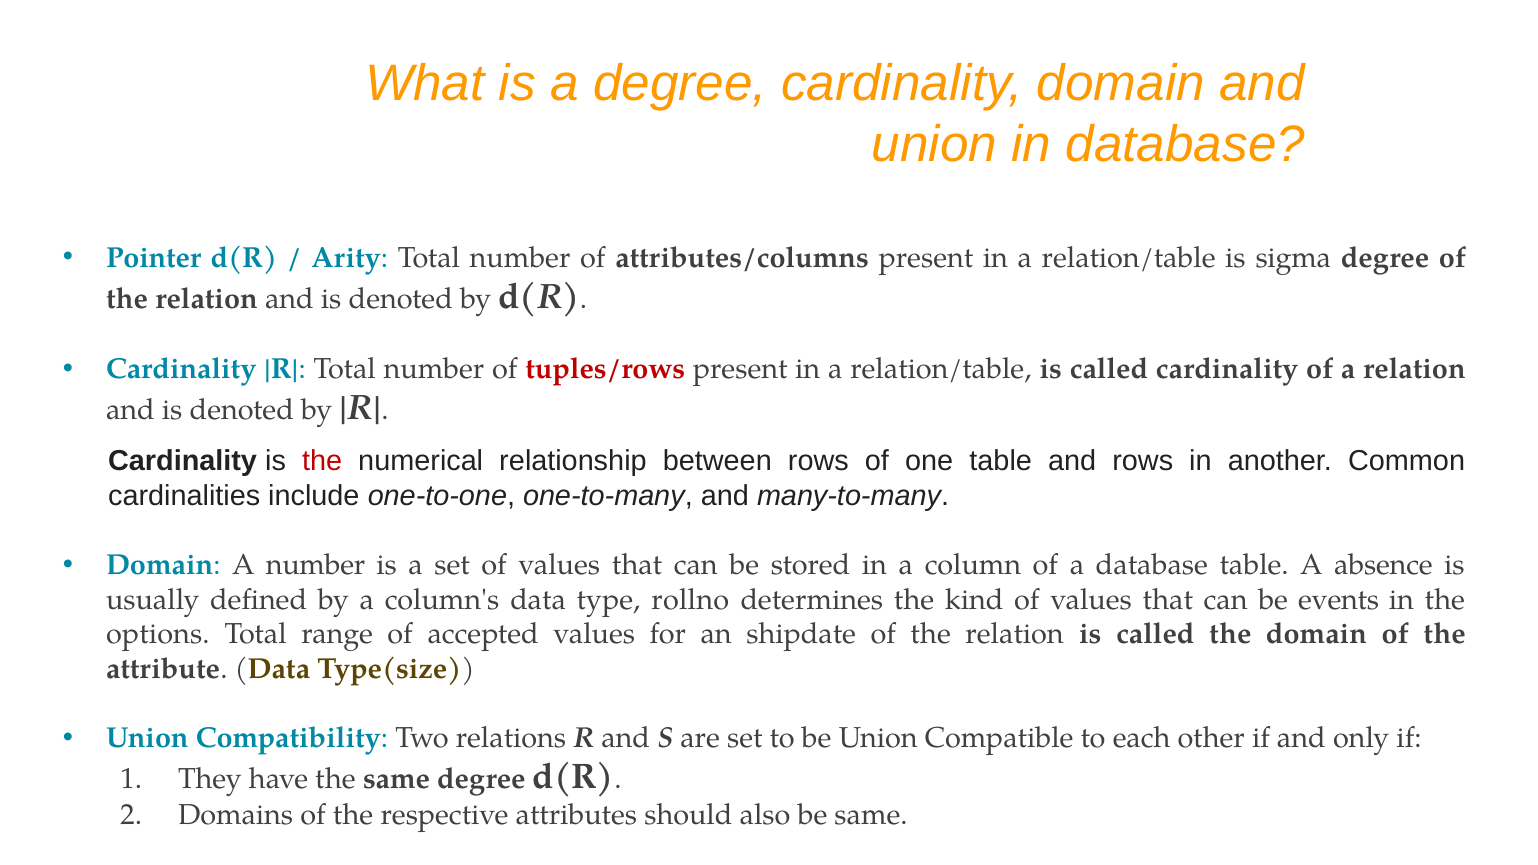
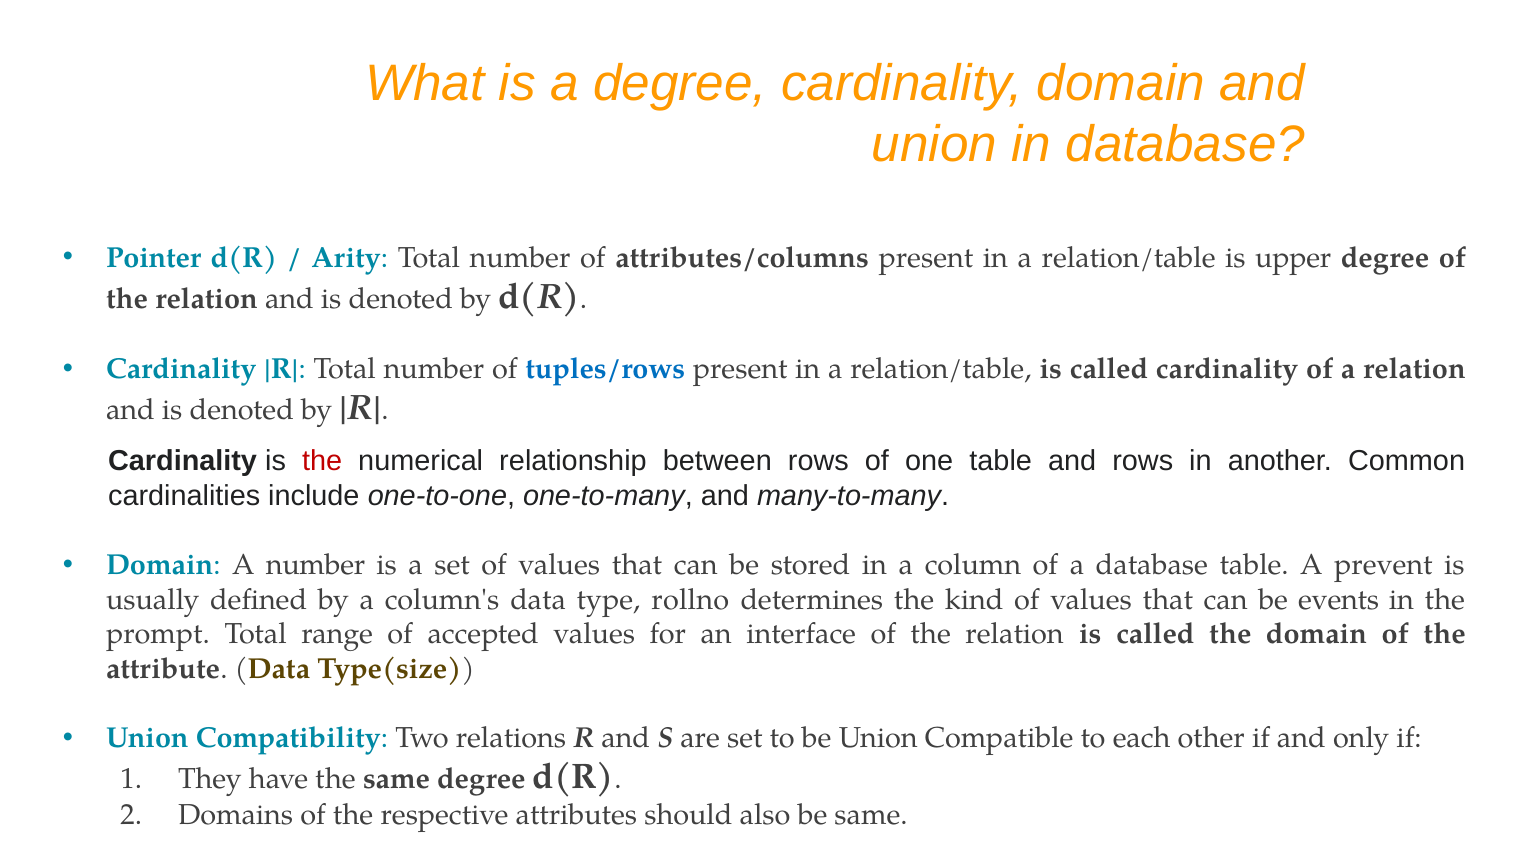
sigma: sigma -> upper (1293, 258)
tuples/rows colour: red -> blue (605, 369)
absence: absence -> prevent (1383, 565)
options: options -> prompt (158, 635)
shipdate: shipdate -> interface (801, 635)
